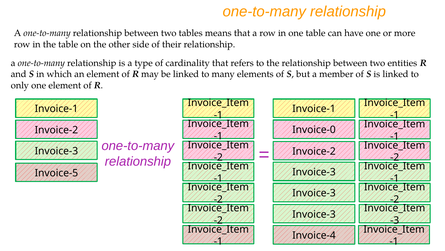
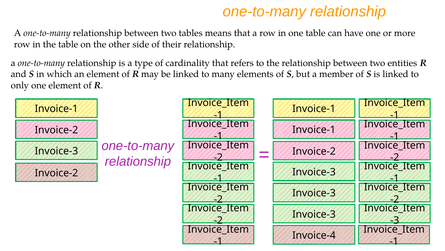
Invoice-0: Invoice-0 -> Invoice-1 (314, 130)
Invoice-5: Invoice-5 -> Invoice-2 (56, 173)
